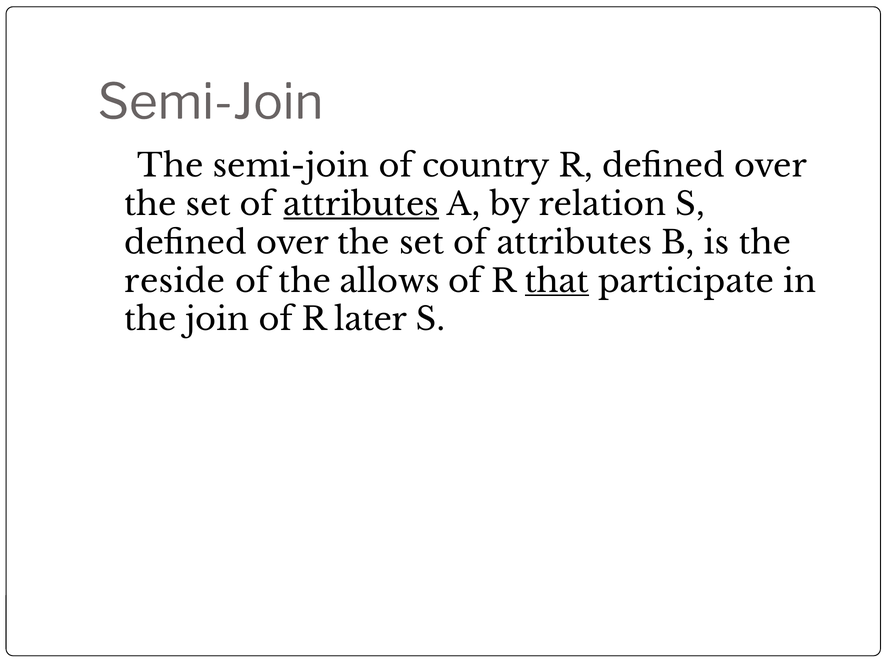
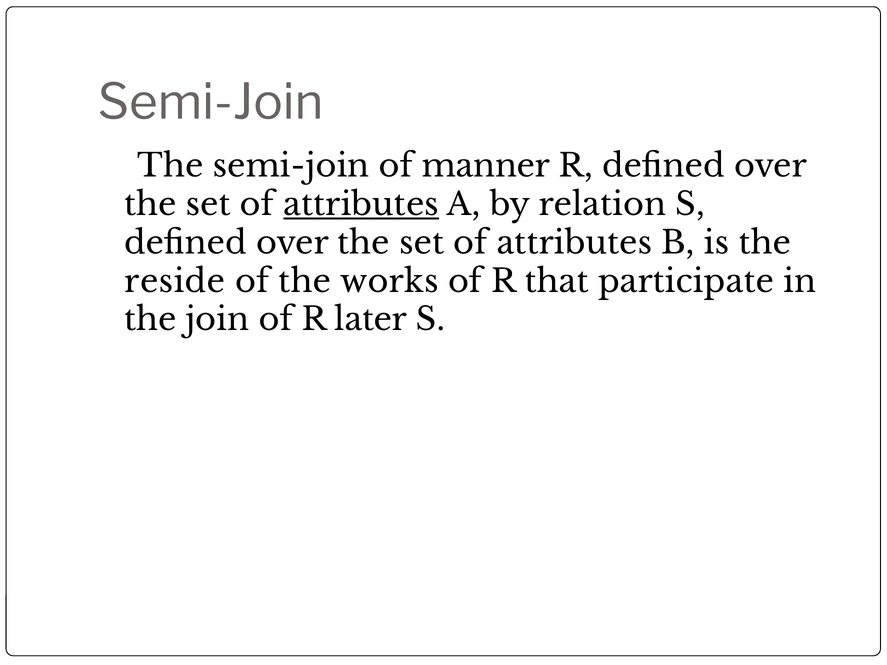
country: country -> manner (486, 166)
allows: allows -> works (389, 282)
that underline: present -> none (557, 282)
